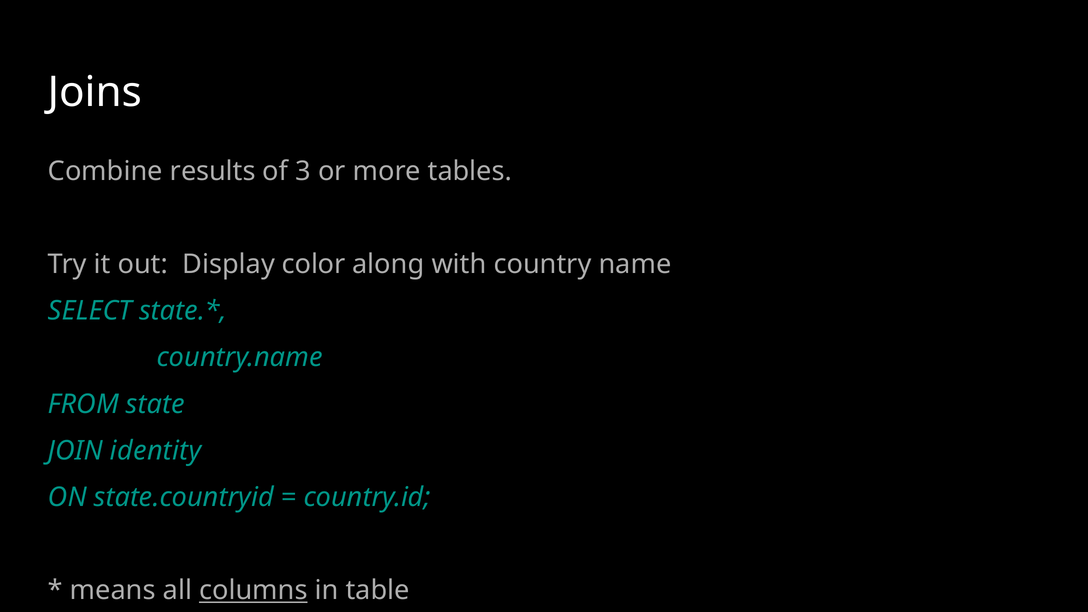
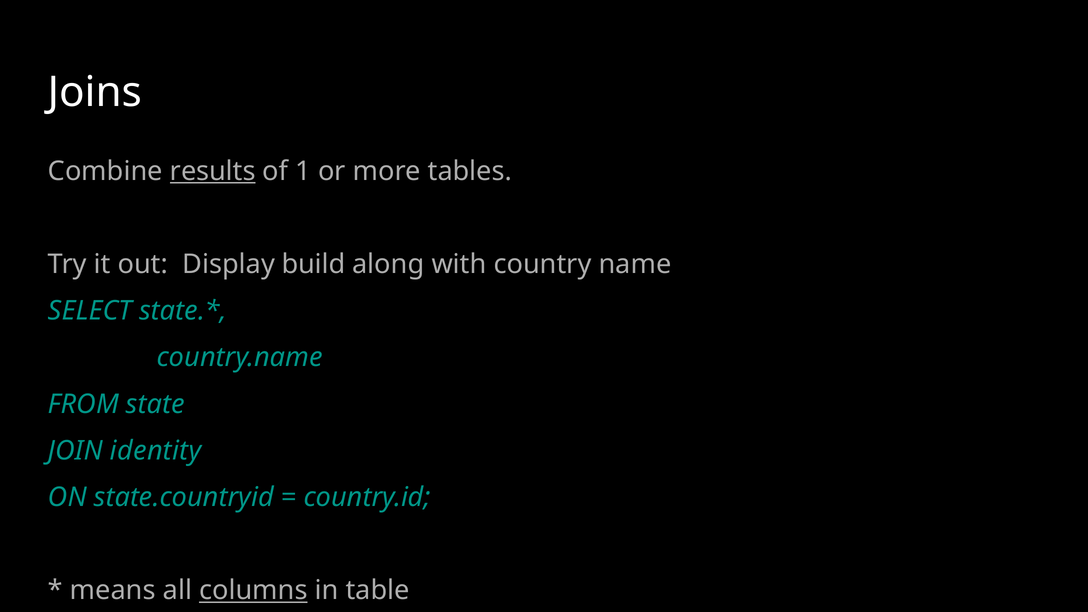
results underline: none -> present (213, 171)
3: 3 -> 1 (303, 171)
color: color -> build (314, 264)
